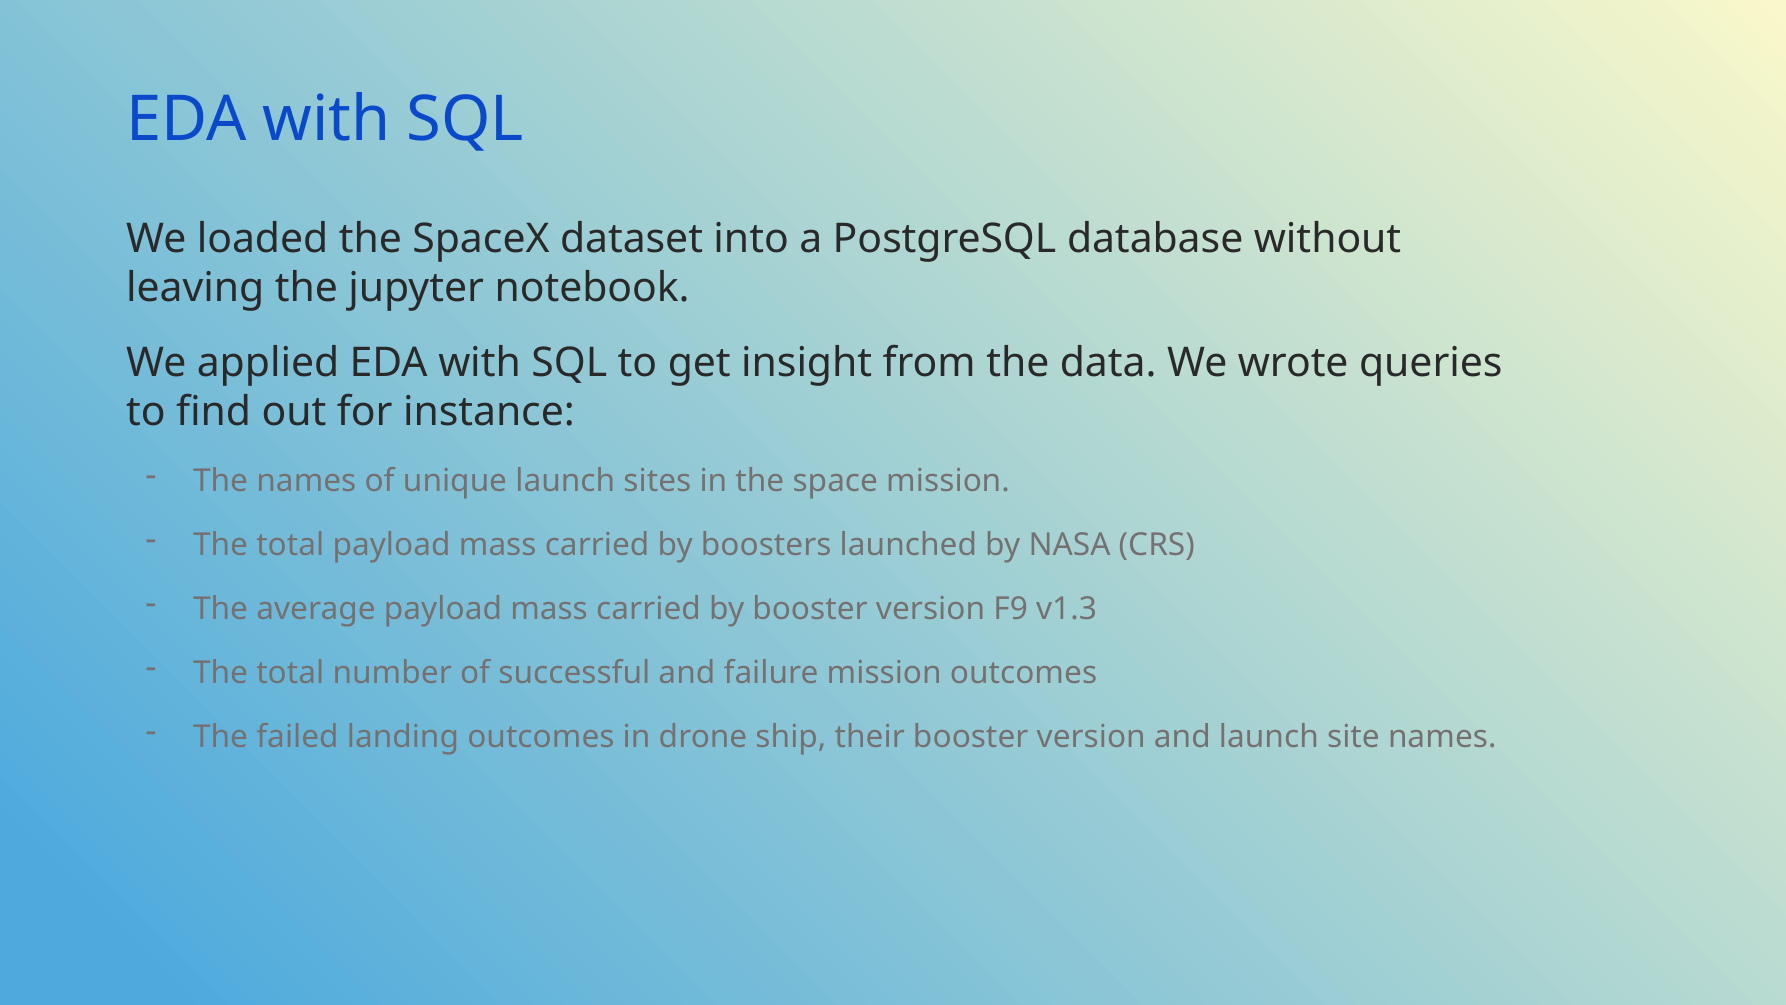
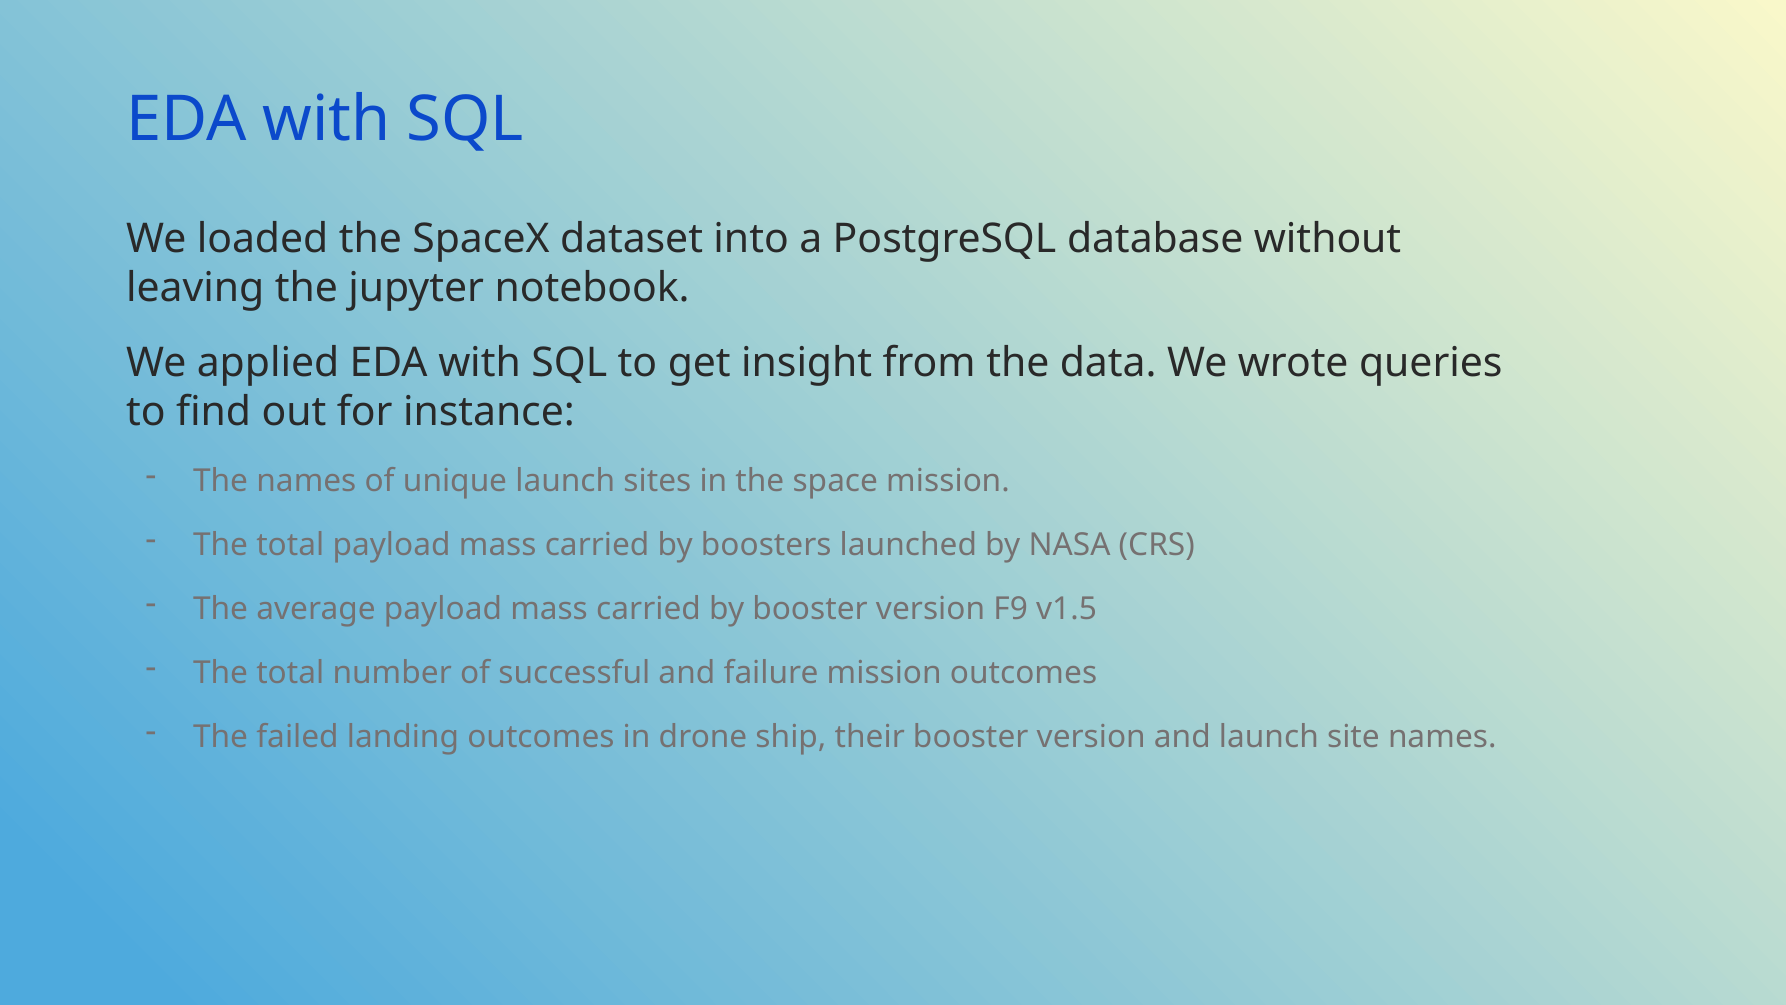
v1.3: v1.3 -> v1.5 (1067, 609)
